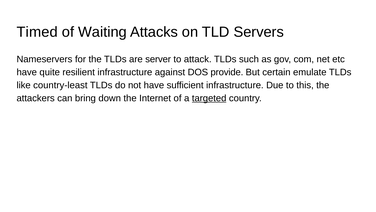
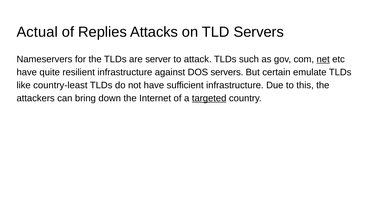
Timed: Timed -> Actual (37, 32)
Waiting: Waiting -> Replies (103, 32)
net underline: none -> present (323, 59)
DOS provide: provide -> servers (227, 72)
